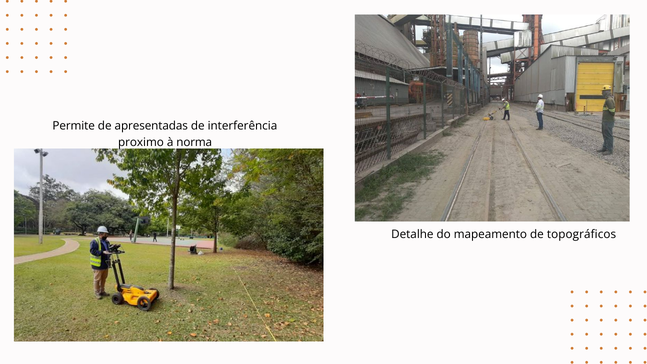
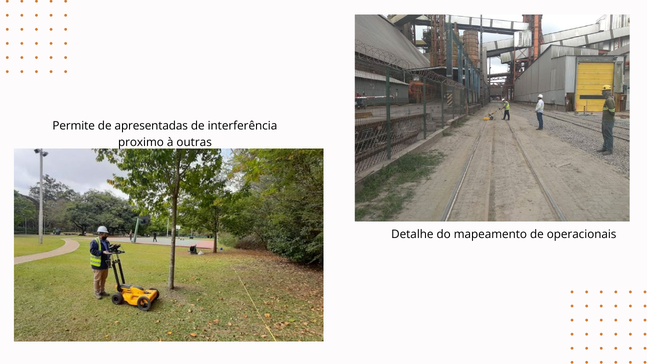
norma: norma -> outras (194, 142)
topográficos: topográficos -> operacionais (582, 234)
